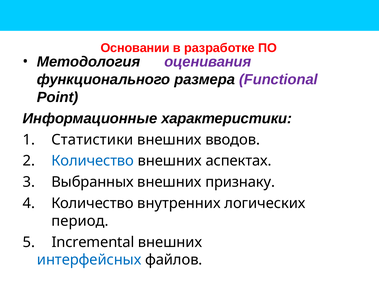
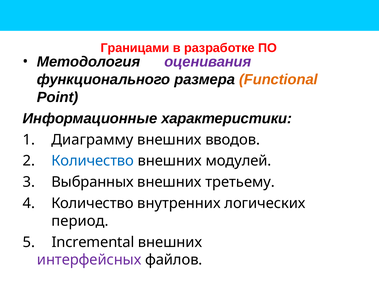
Основании: Основании -> Границами (135, 48)
Functional colour: purple -> orange (278, 80)
Статистики: Статистики -> Диаграмму (92, 140)
аспектах: аспектах -> модулей (238, 161)
признаку: признаку -> третьему (240, 182)
интерфейсных colour: blue -> purple (89, 260)
